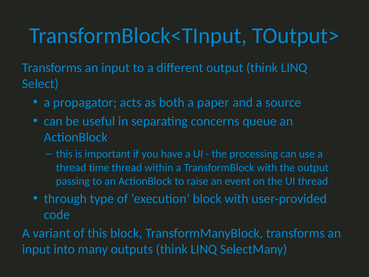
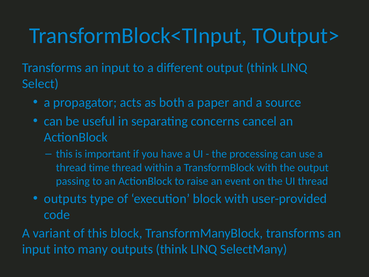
queue: queue -> cancel (260, 121)
through: through -> outputs (65, 198)
